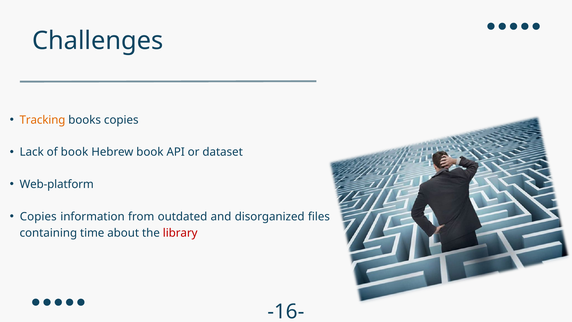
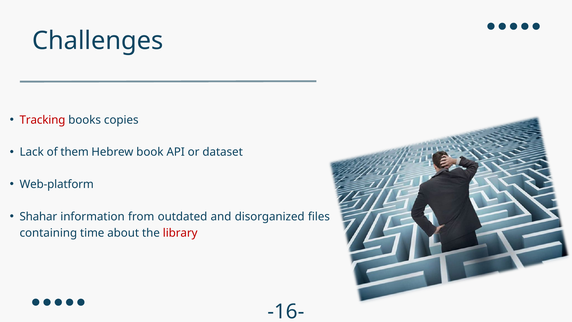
Tracking colour: orange -> red (42, 120)
of book: book -> them (75, 152)
Copies: Copies -> Shahar (38, 217)
